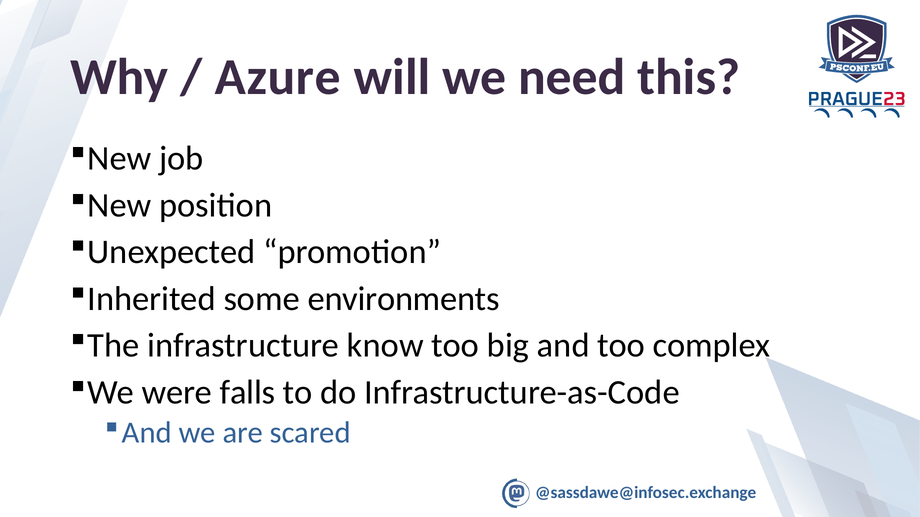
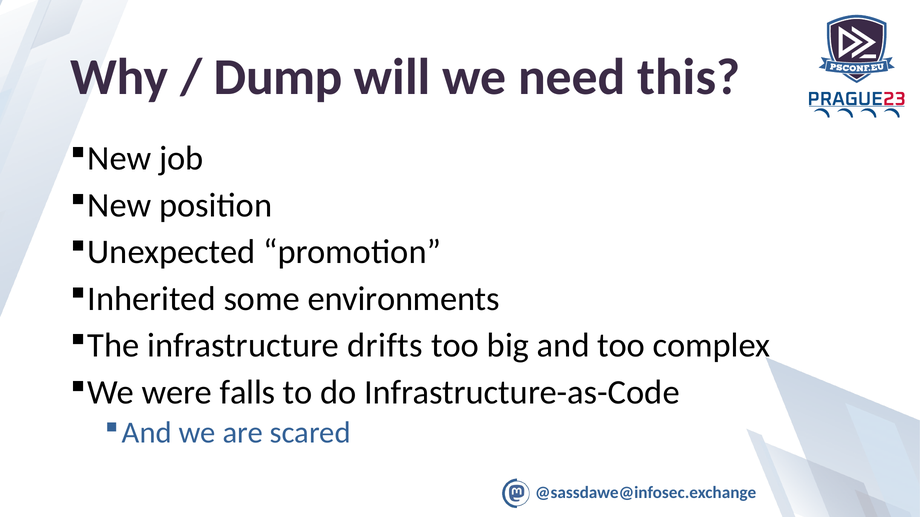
Azure: Azure -> Dump (278, 77)
know: know -> drifts (385, 346)
